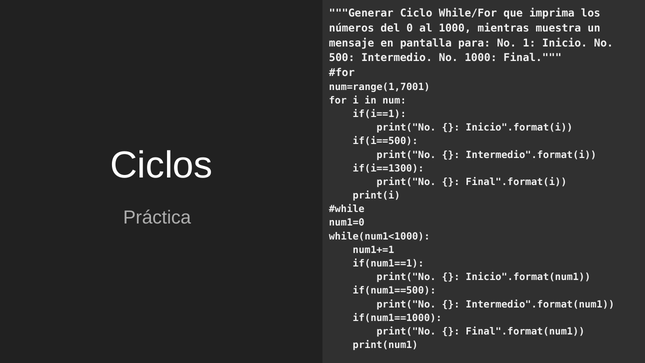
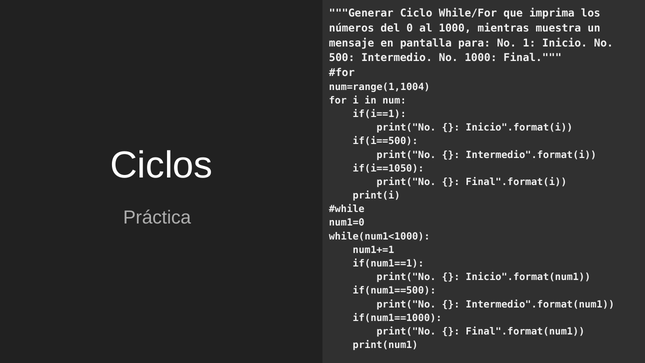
num=range(1,7001: num=range(1,7001 -> num=range(1,1004 (379, 87)
if(i==1300: if(i==1300 -> if(i==1050 (388, 168)
